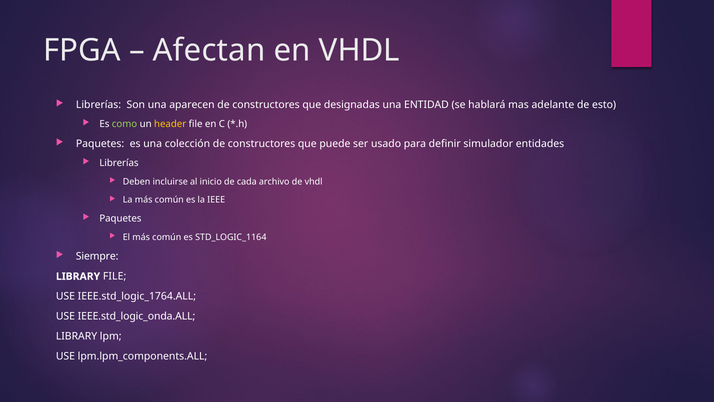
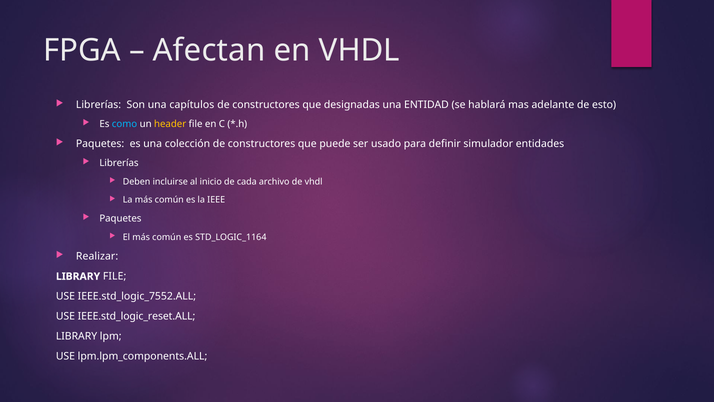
aparecen: aparecen -> capítulos (192, 105)
como colour: light green -> light blue (125, 124)
Siempre: Siempre -> Realizar (97, 256)
IEEE.std_logic_1764.ALL: IEEE.std_logic_1764.ALL -> IEEE.std_logic_7552.ALL (137, 296)
IEEE.std_logic_onda.ALL: IEEE.std_logic_onda.ALL -> IEEE.std_logic_reset.ALL (137, 316)
